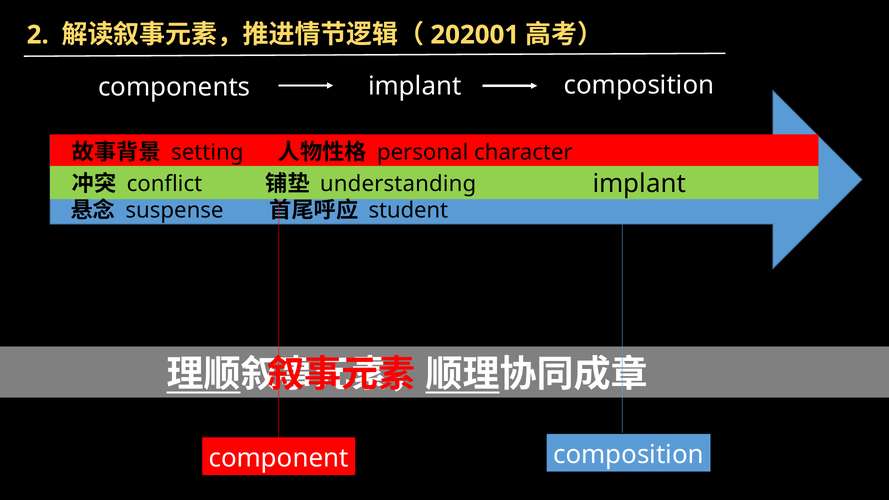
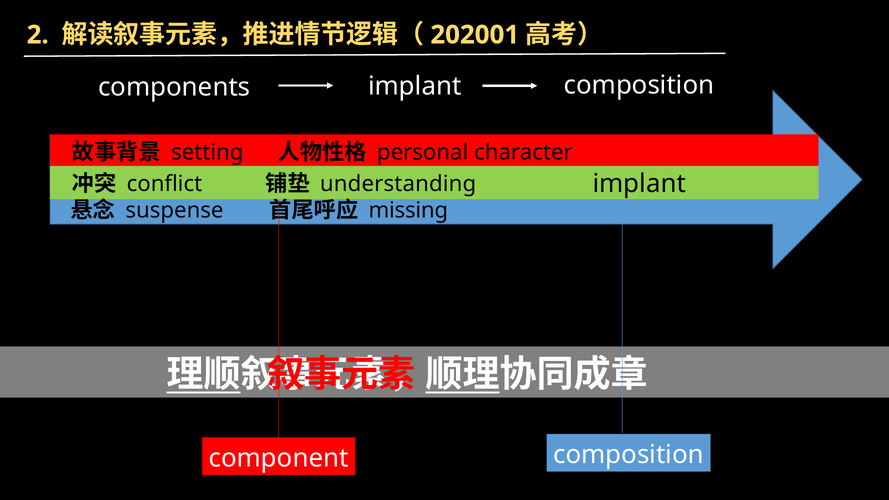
student: student -> missing (408, 211)
